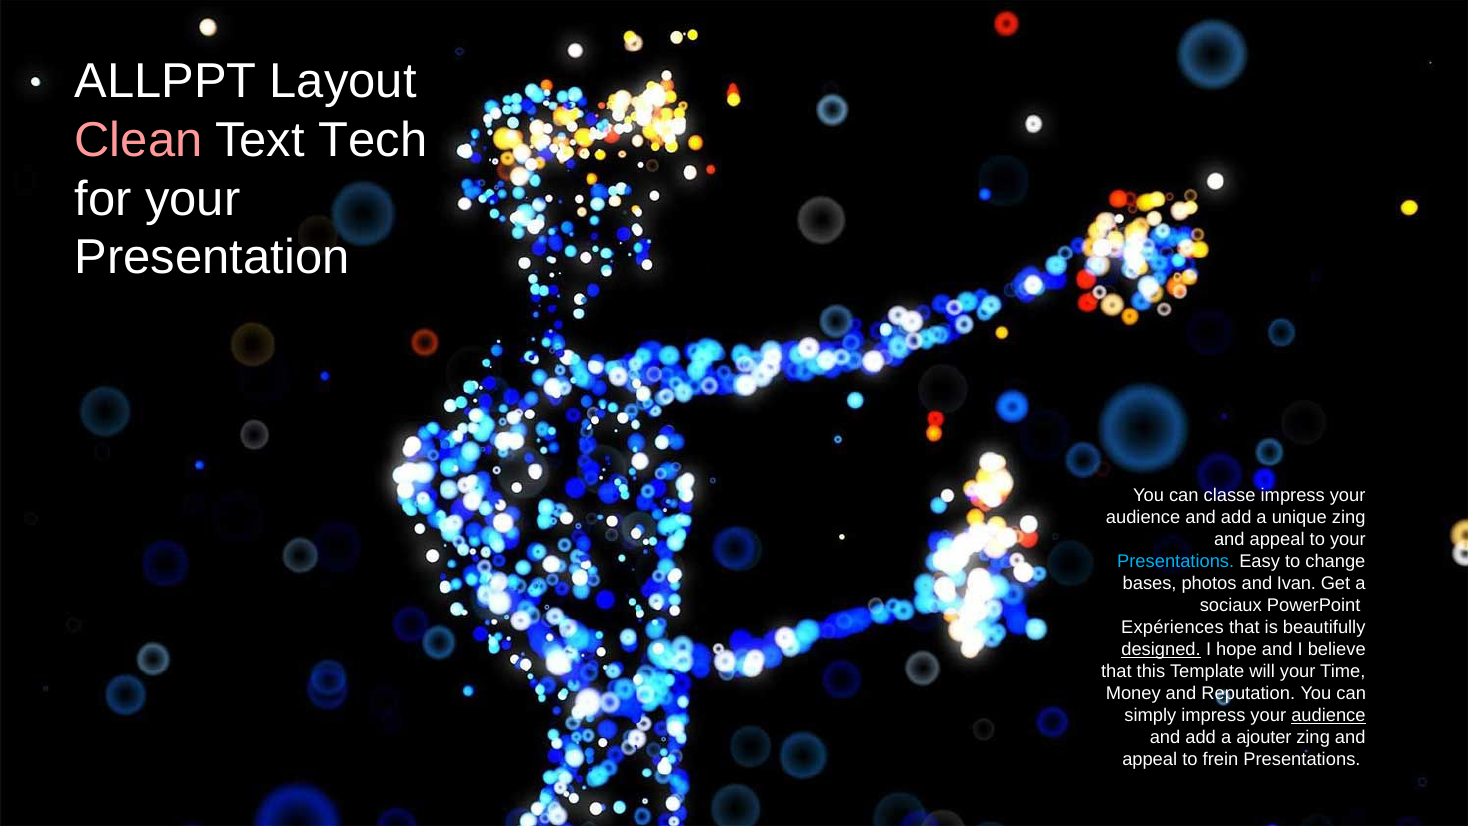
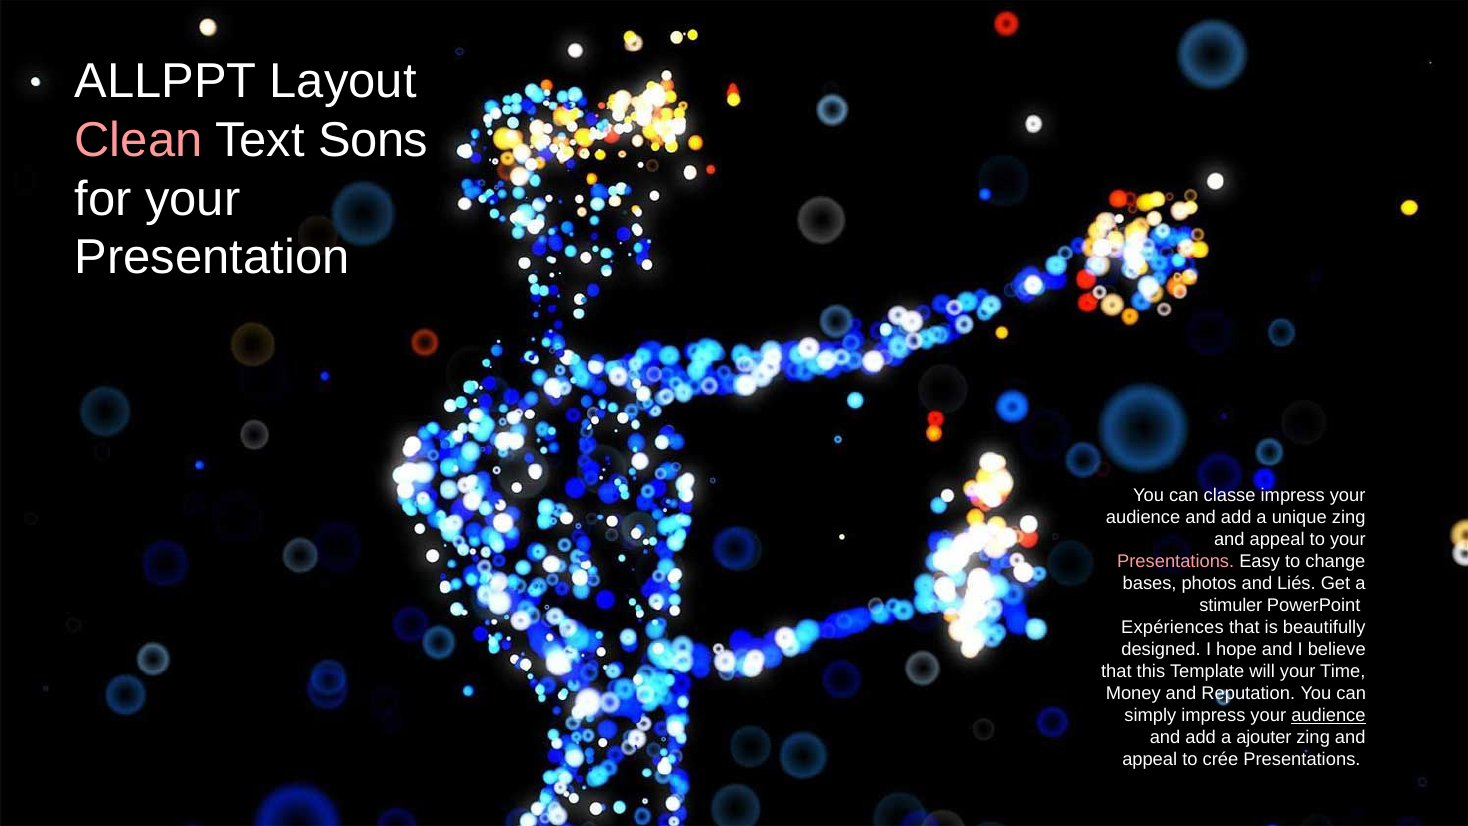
Tech: Tech -> Sons (373, 140)
Presentations colour: light blue -> pink (1176, 561)
Ivan: Ivan -> Liés (1296, 583)
sociaux: sociaux -> stimuler (1231, 605)
designed underline: present -> none (1161, 649)
frein: frein -> crée (1220, 759)
